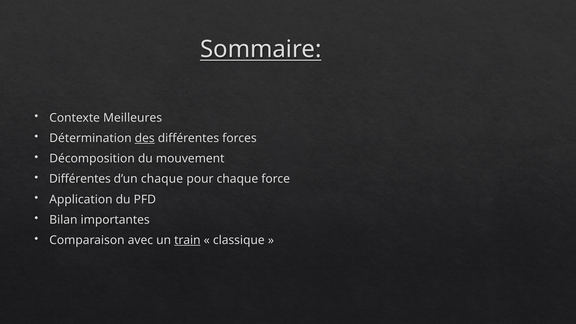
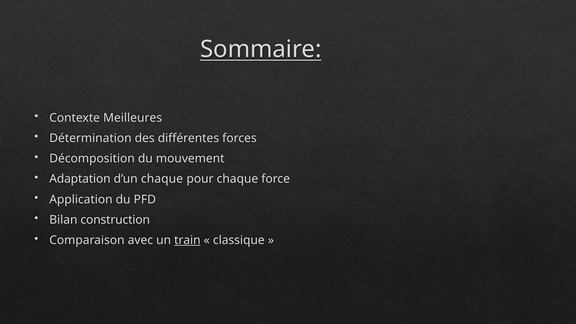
des underline: present -> none (145, 138)
Différentes: Différentes -> Adaptation (80, 179)
importantes: importantes -> construction (115, 220)
